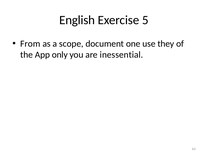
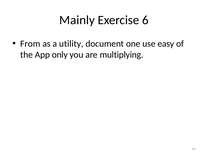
English: English -> Mainly (77, 20)
5: 5 -> 6 (145, 20)
scope: scope -> utility (71, 44)
they: they -> easy (166, 44)
inessential: inessential -> multiplying (122, 55)
